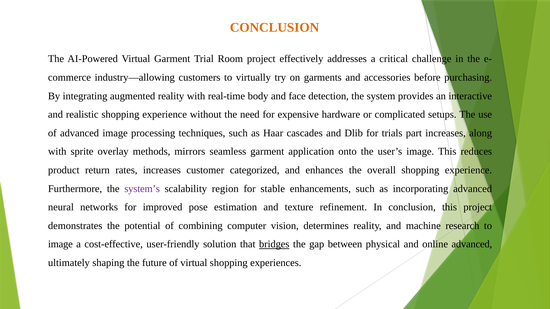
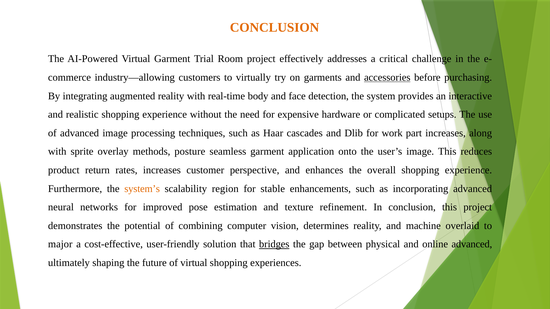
accessories underline: none -> present (387, 77)
trials: trials -> work (392, 133)
mirrors: mirrors -> posture (190, 152)
categorized: categorized -> perspective (255, 170)
system’s colour: purple -> orange (142, 189)
research: research -> overlaid (462, 226)
image: image -> major (60, 245)
